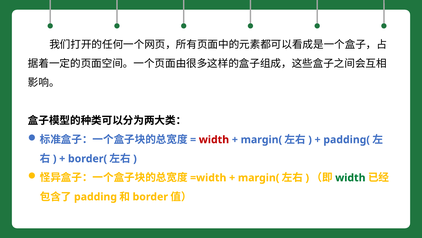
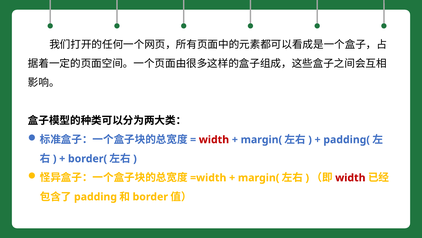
width colour: green -> red (350, 177)
